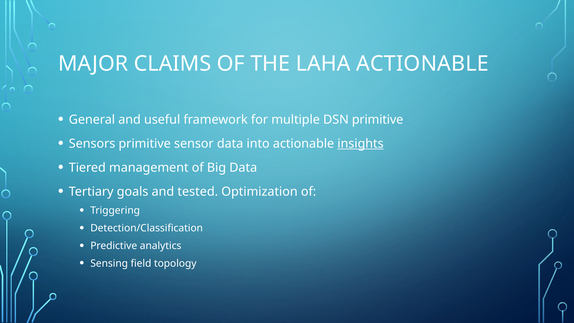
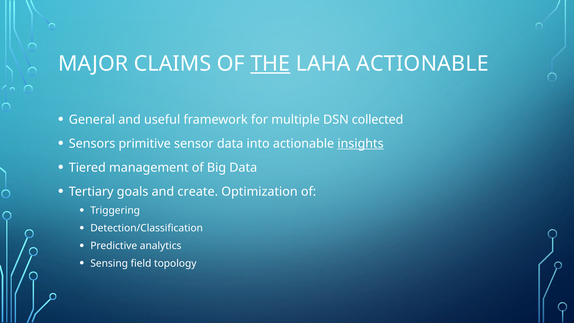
THE underline: none -> present (270, 64)
DSN primitive: primitive -> collected (378, 119)
tested: tested -> create (198, 192)
